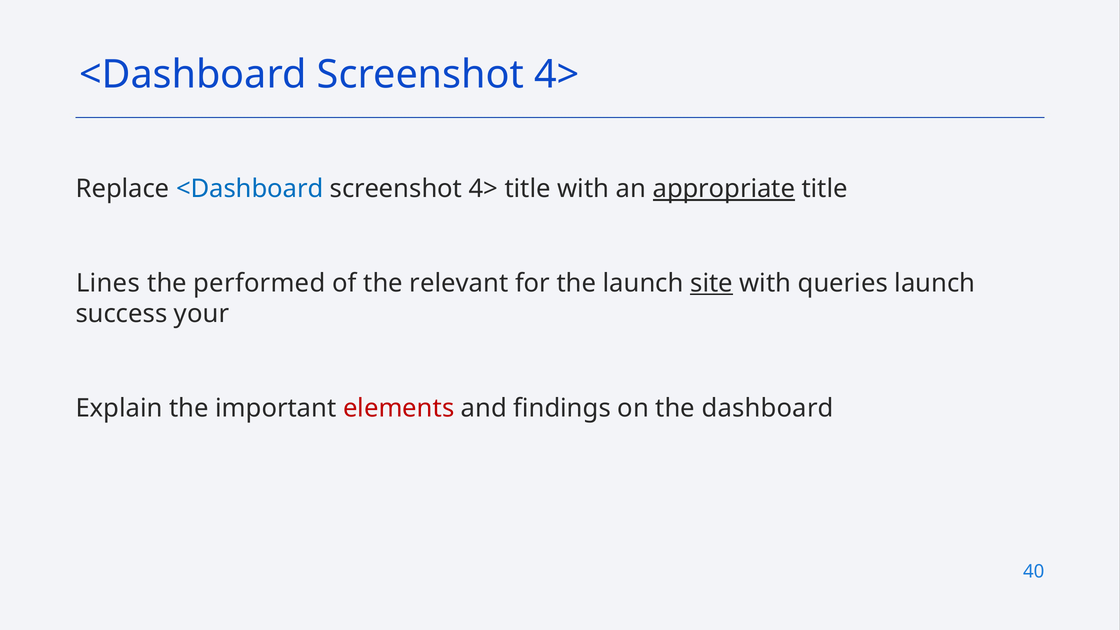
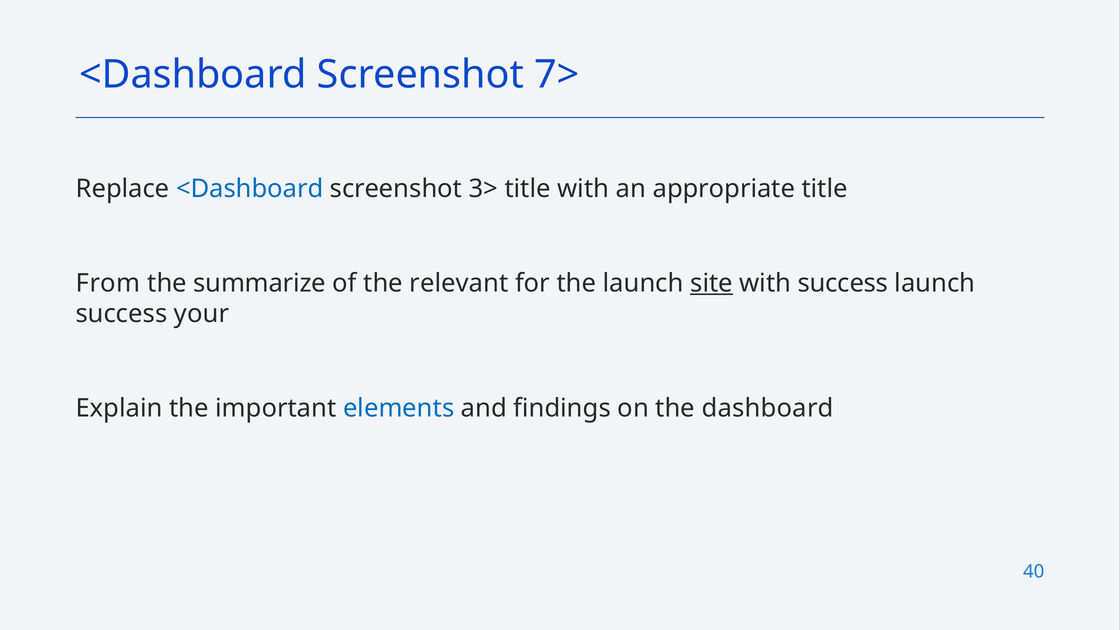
4>: 4> -> 7> (557, 75)
4>: 4> -> 3> (483, 189)
appropriate underline: present -> none (724, 189)
Lines: Lines -> From (108, 283)
performed: performed -> summarize (260, 283)
with queries: queries -> success (843, 283)
elements colour: red -> blue (399, 408)
